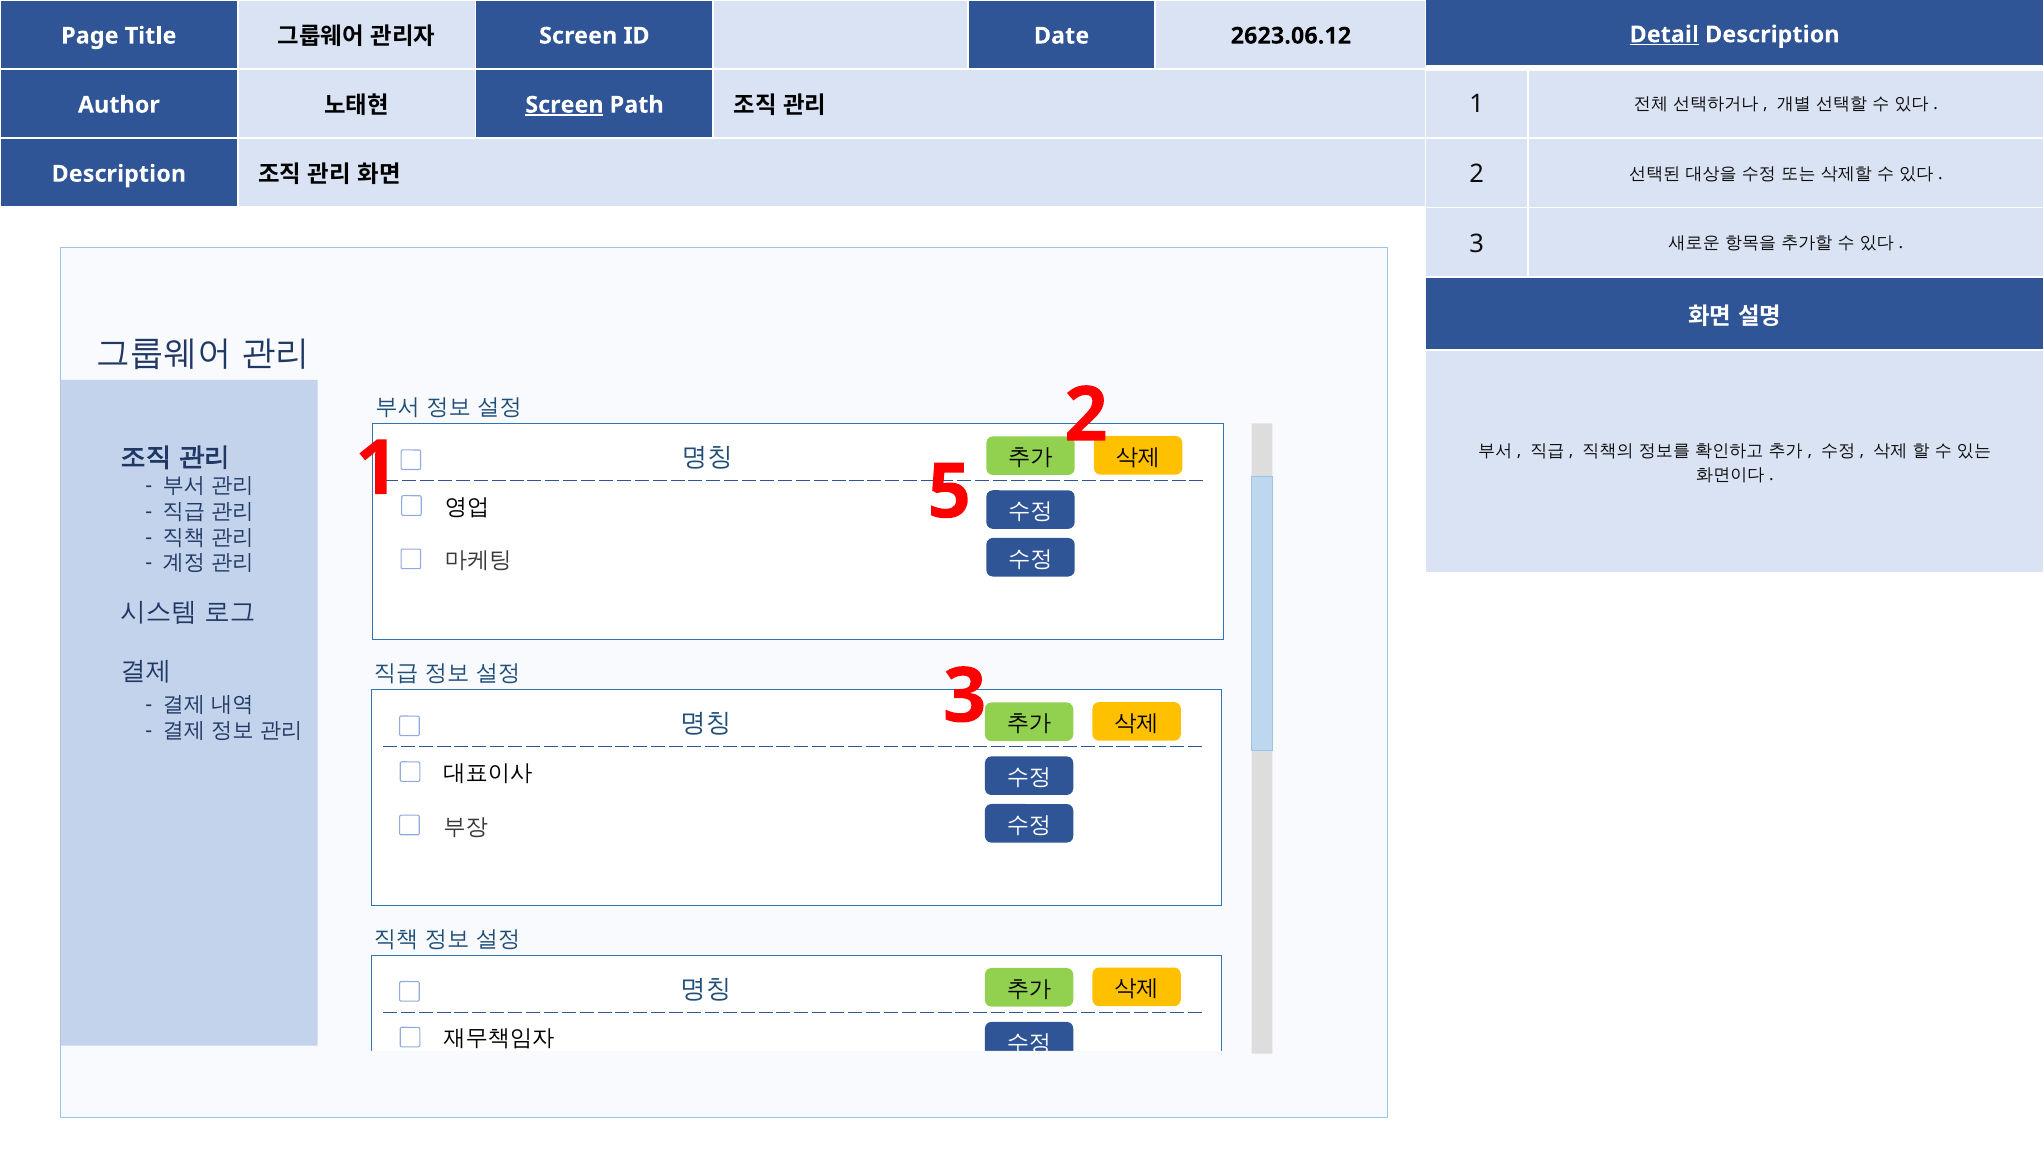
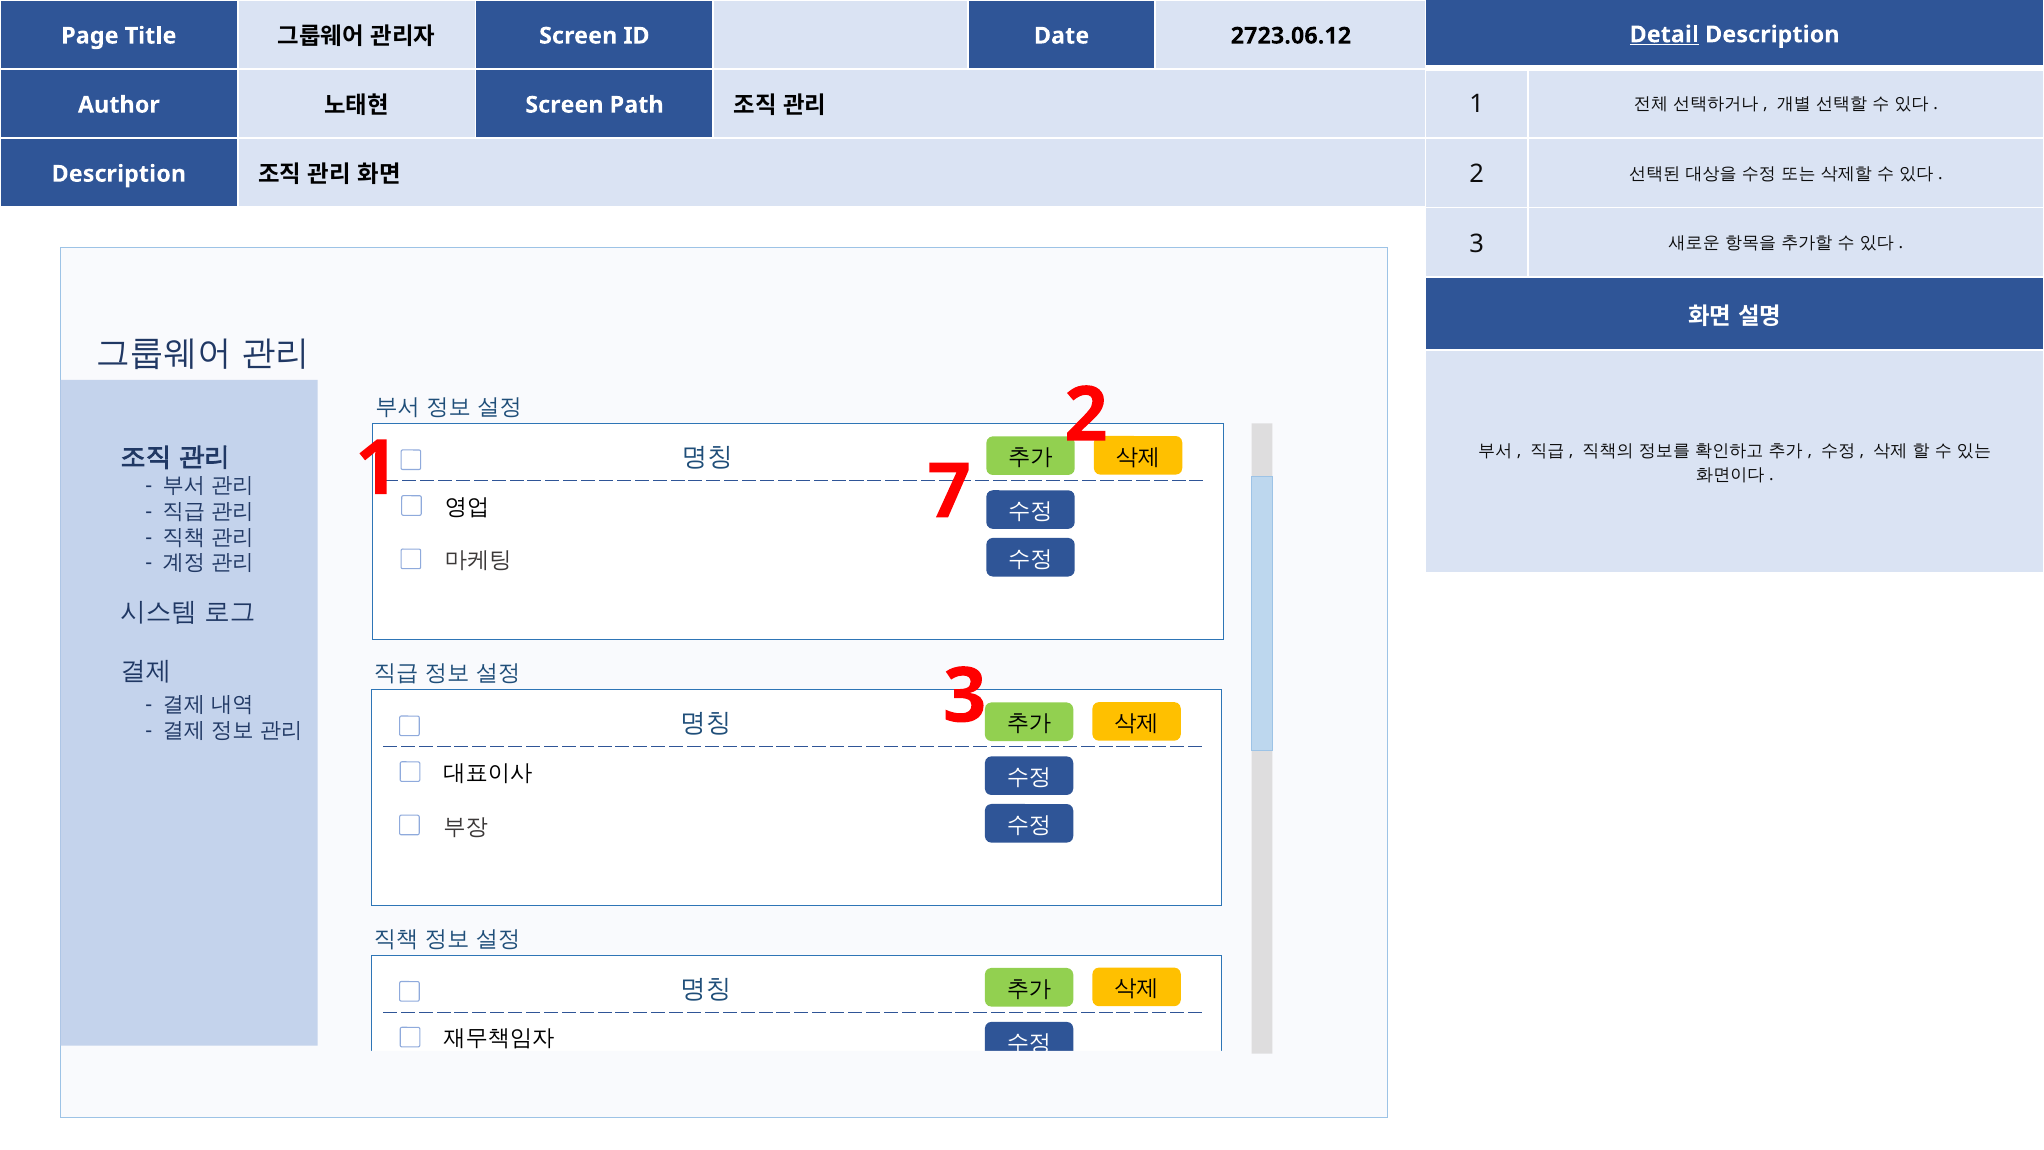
2623.06.12: 2623.06.12 -> 2723.06.12 (1291, 36)
Screen underline: present -> none (564, 105)
5: 5 -> 7 (949, 492)
